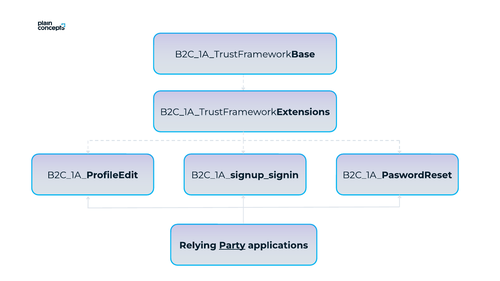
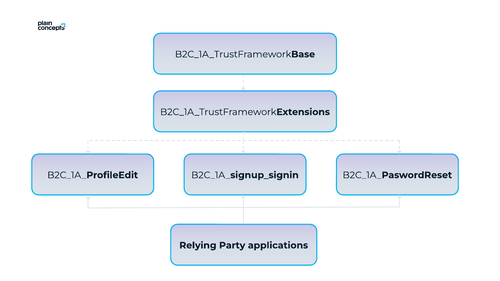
Party underline: present -> none (232, 246)
